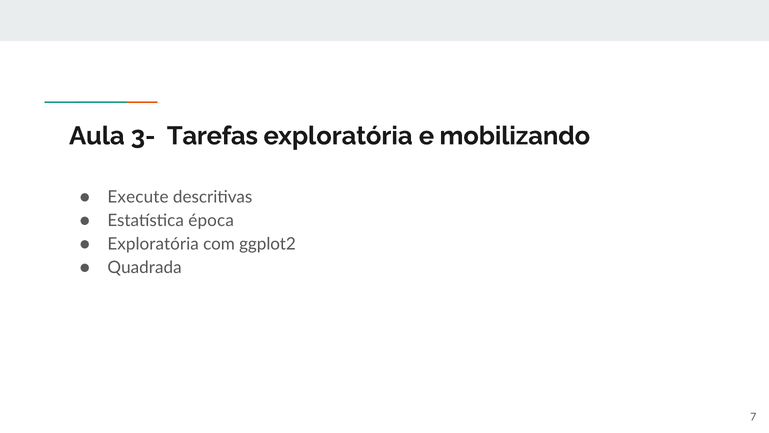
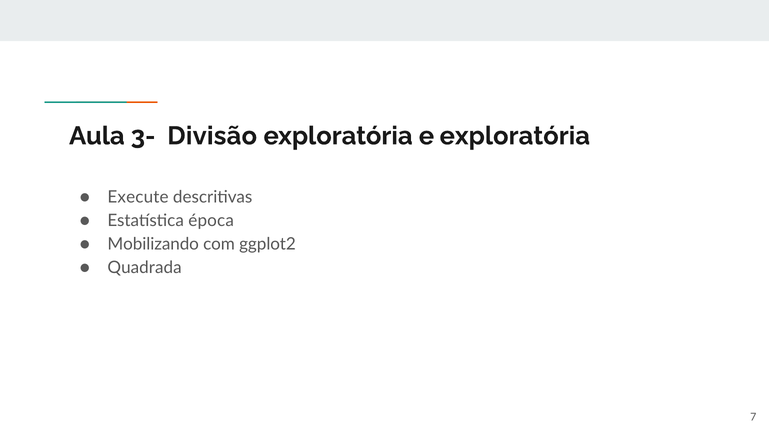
Tarefas: Tarefas -> Divisão (212, 136)
e mobilizando: mobilizando -> exploratória (515, 136)
Exploratória: Exploratória -> Mobilizando (153, 244)
